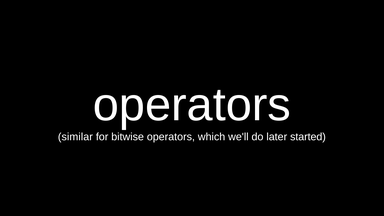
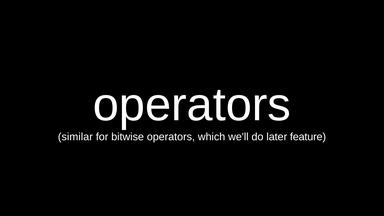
started: started -> feature (308, 137)
